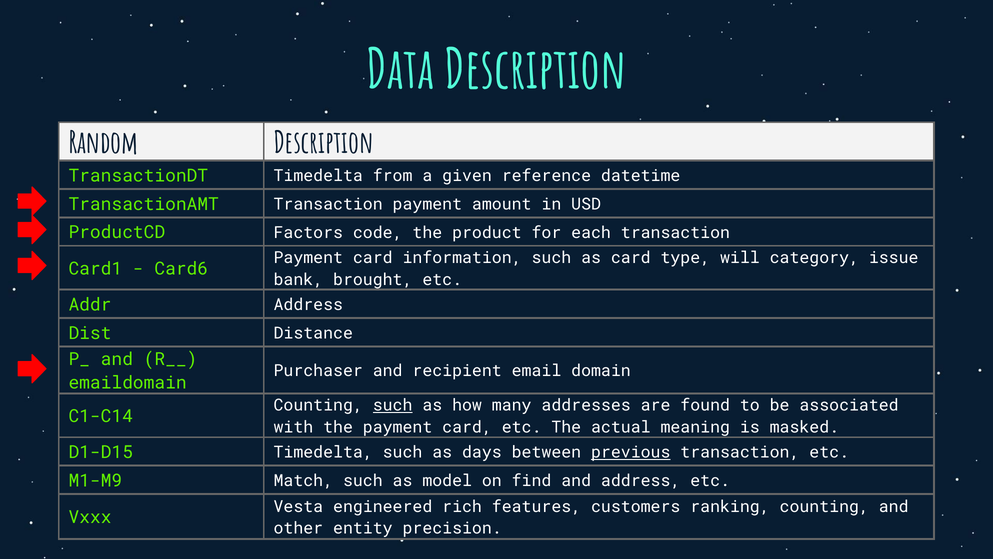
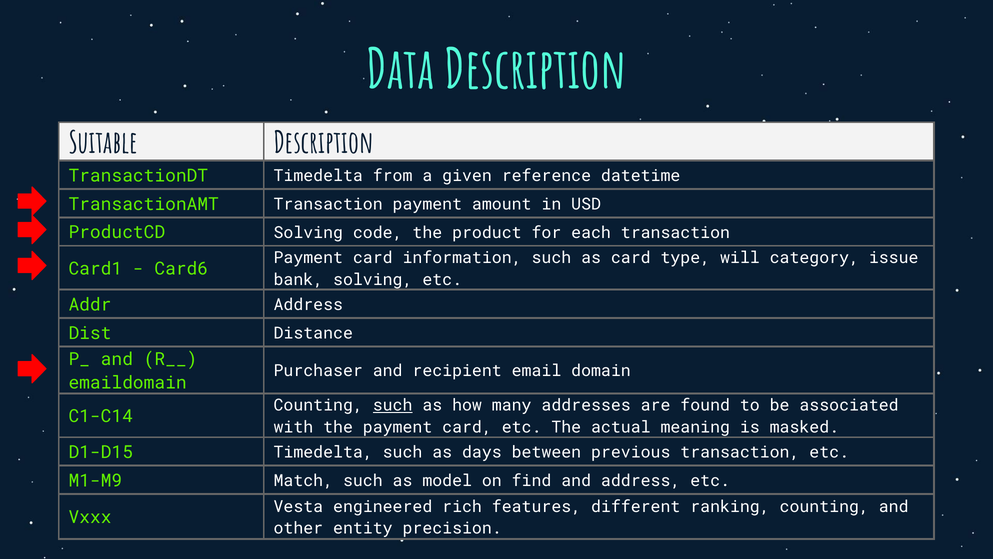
Random: Random -> Suitable (103, 143)
ProductCD Factors: Factors -> Solving (308, 232)
bank brought: brought -> solving (373, 279)
previous underline: present -> none (631, 452)
customers: customers -> different (636, 506)
